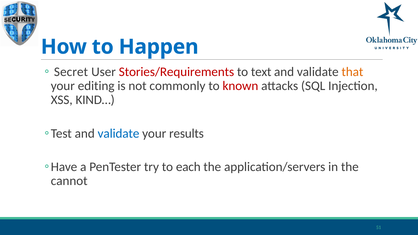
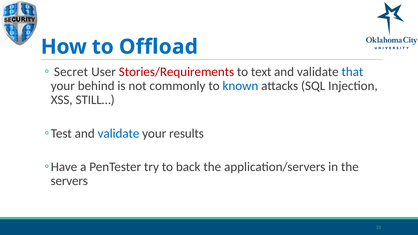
Happen: Happen -> Offload (158, 47)
that colour: orange -> blue (352, 72)
editing: editing -> behind (96, 86)
known colour: red -> blue (240, 86)
KIND…: KIND… -> STILL… (95, 100)
each: each -> back (188, 167)
cannot: cannot -> servers (69, 181)
